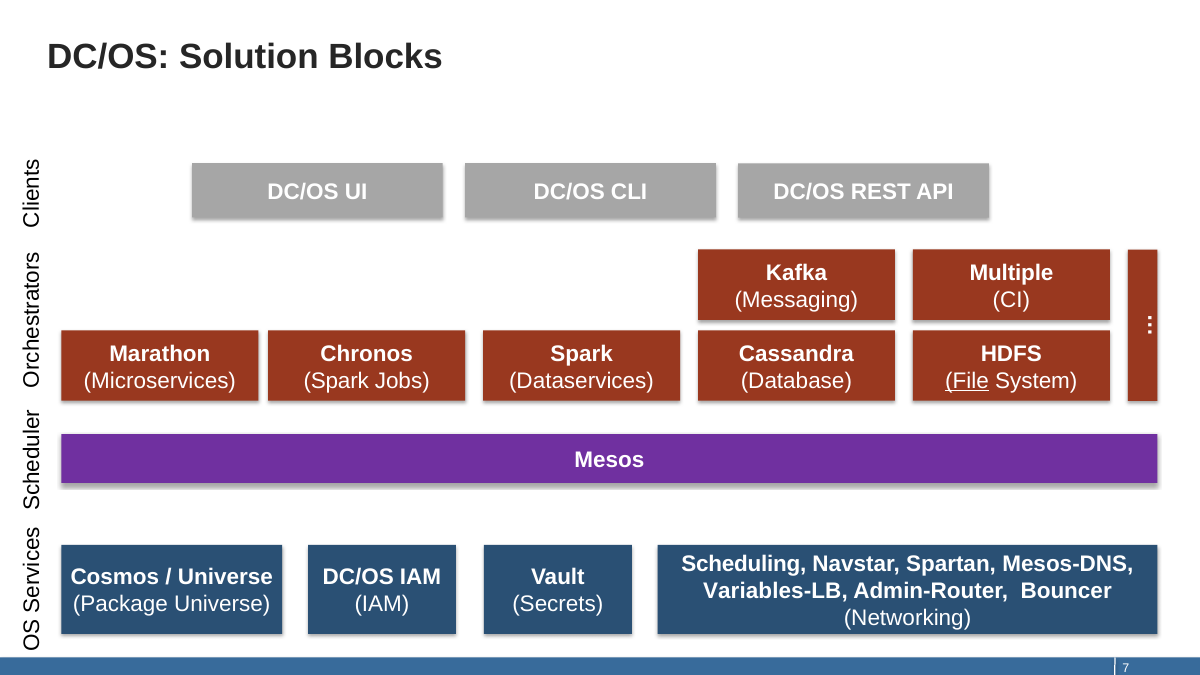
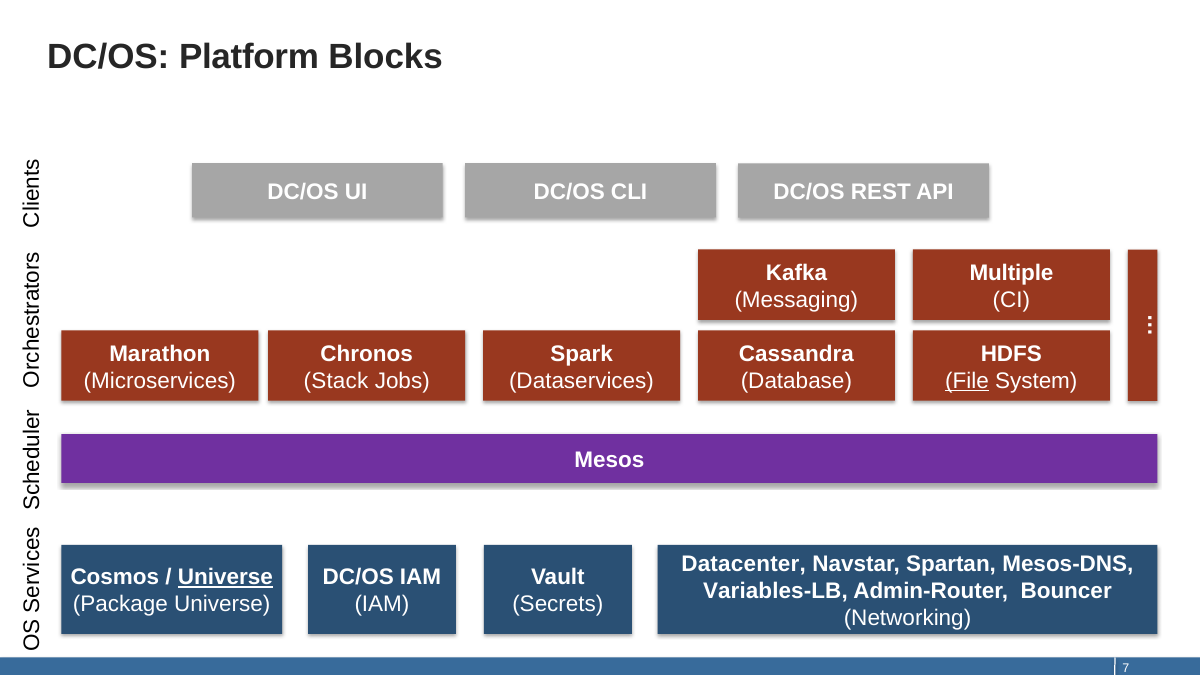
Solution: Solution -> Platform (249, 57)
Spark: Spark -> Stack (336, 381)
Scheduling: Scheduling -> Datacenter (744, 564)
Universe underline: none -> present (225, 577)
